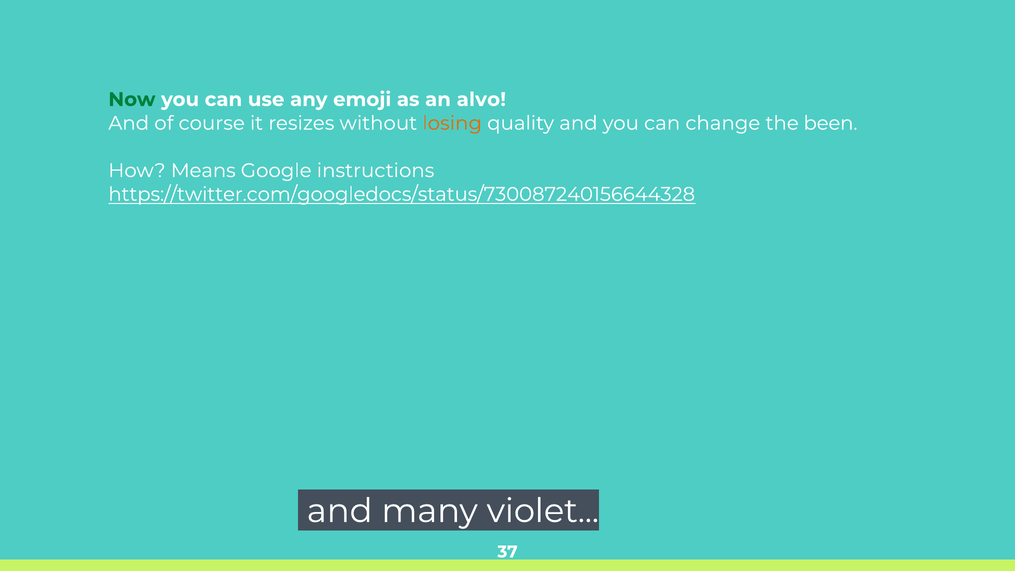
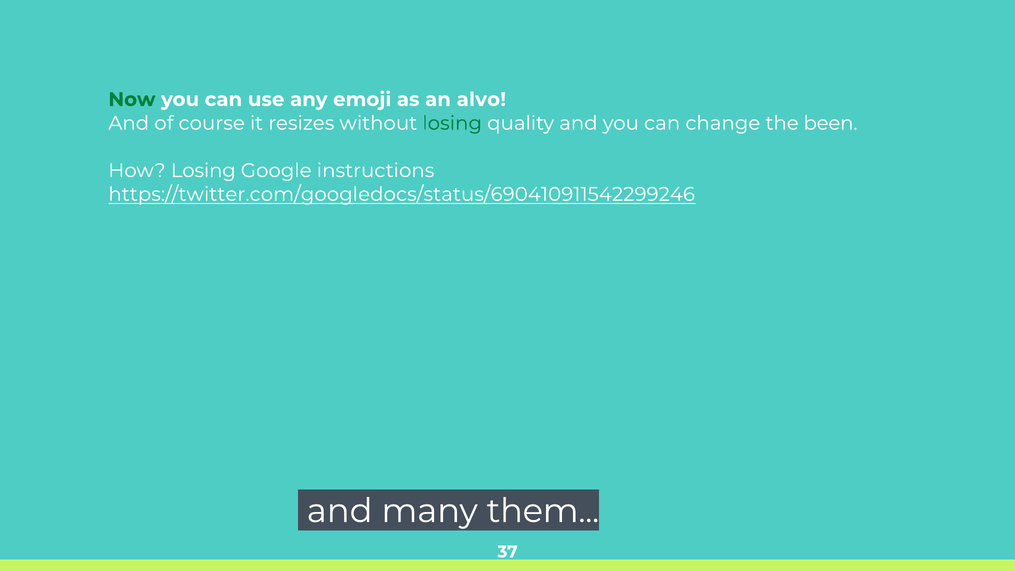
losing colour: orange -> green (452, 123)
How Means: Means -> Losing (203, 171)
https://twitter.com/googledocs/status/730087240156644328: https://twitter.com/googledocs/status/730087240156644328 -> https://twitter.com/googledocs/status/690410911542299246 (402, 194)
violet: violet -> them (543, 511)
